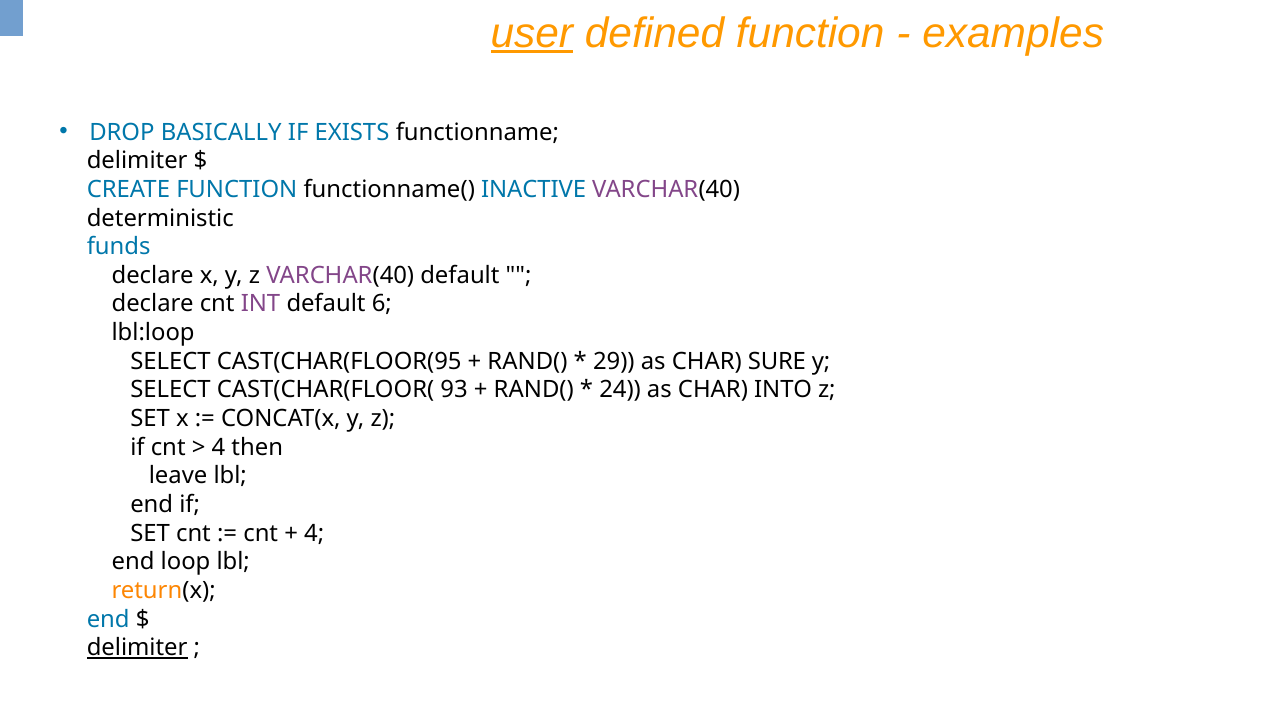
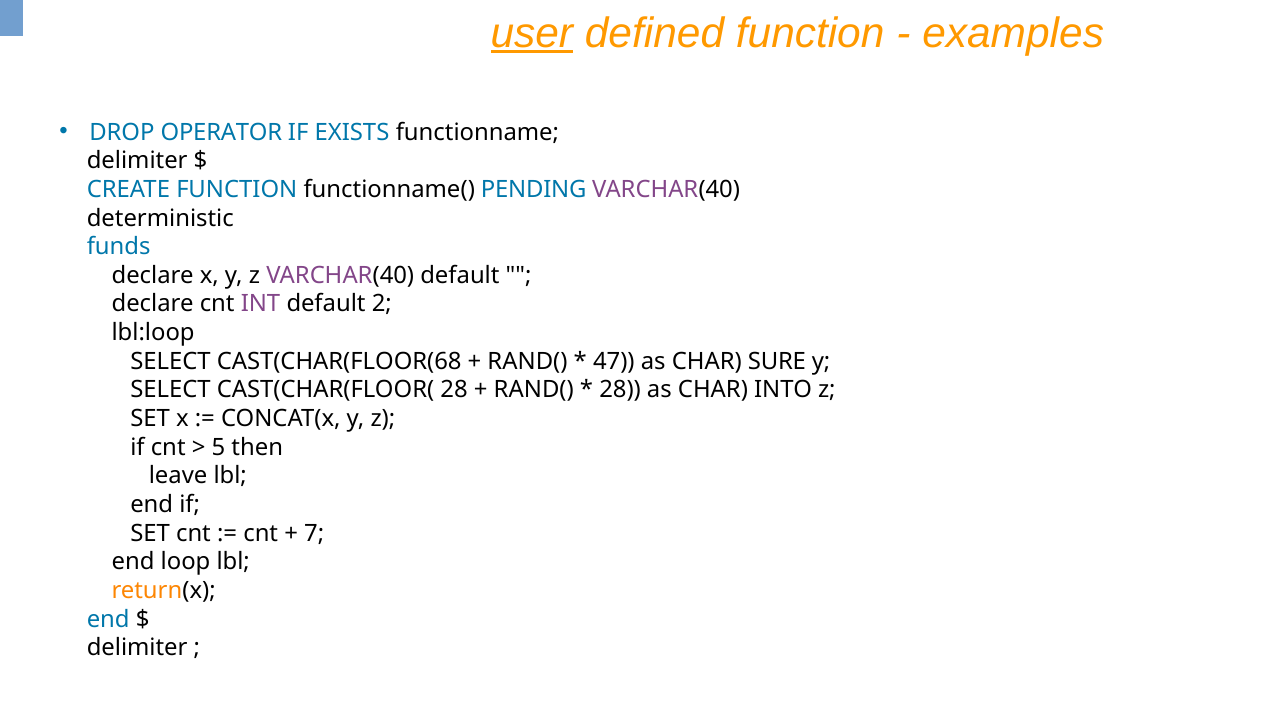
BASICALLY: BASICALLY -> OPERATOR (221, 132)
INACTIVE: INACTIVE -> PENDING (534, 190)
6: 6 -> 2 (382, 304)
CAST(CHAR(FLOOR(95: CAST(CHAR(FLOOR(95 -> CAST(CHAR(FLOOR(68 (339, 361)
29: 29 -> 47 (614, 361)
CAST(CHAR(FLOOR( 93: 93 -> 28 (454, 390)
24: 24 -> 28 (620, 390)
4: 4 -> 5 (218, 447)
4: 4 -> 7 (314, 533)
delimiter underline: present -> none (137, 648)
